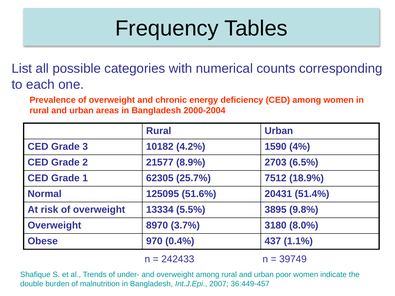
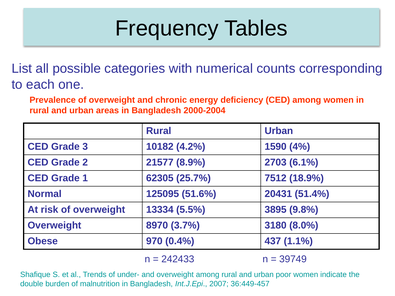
6.5%: 6.5% -> 6.1% (304, 162)
